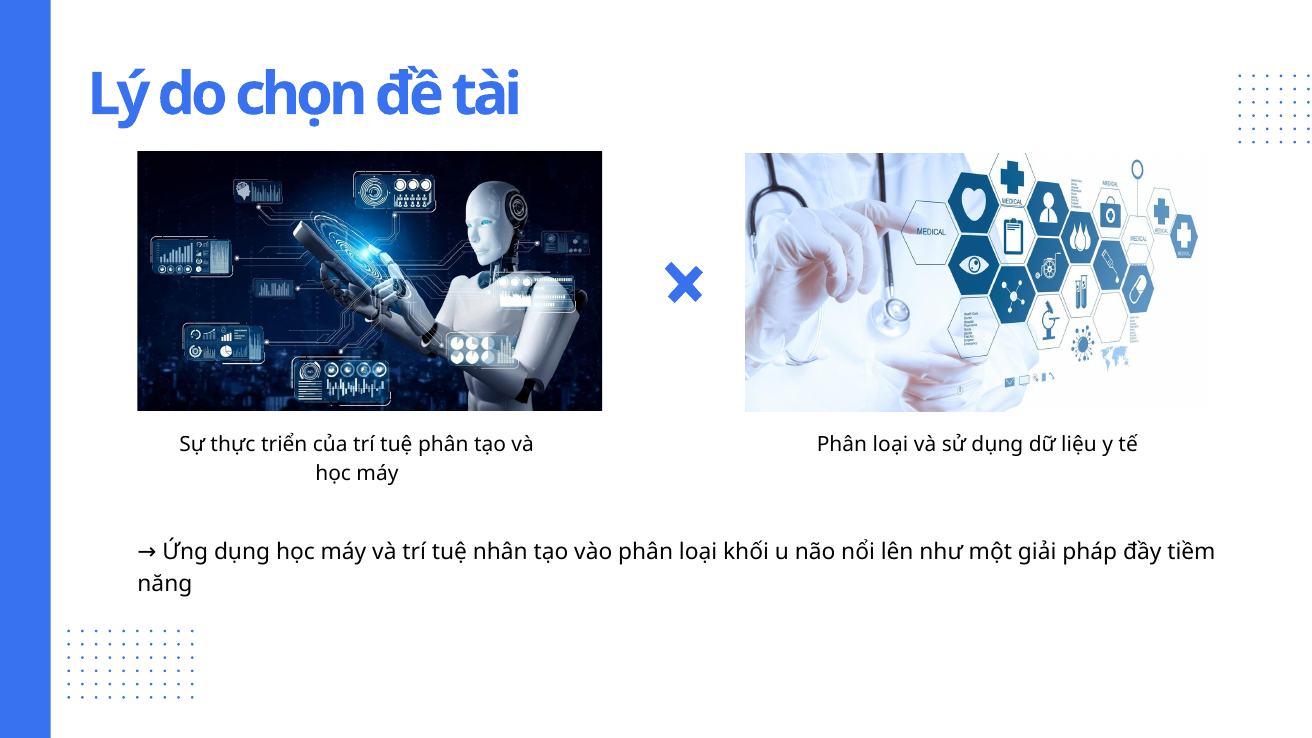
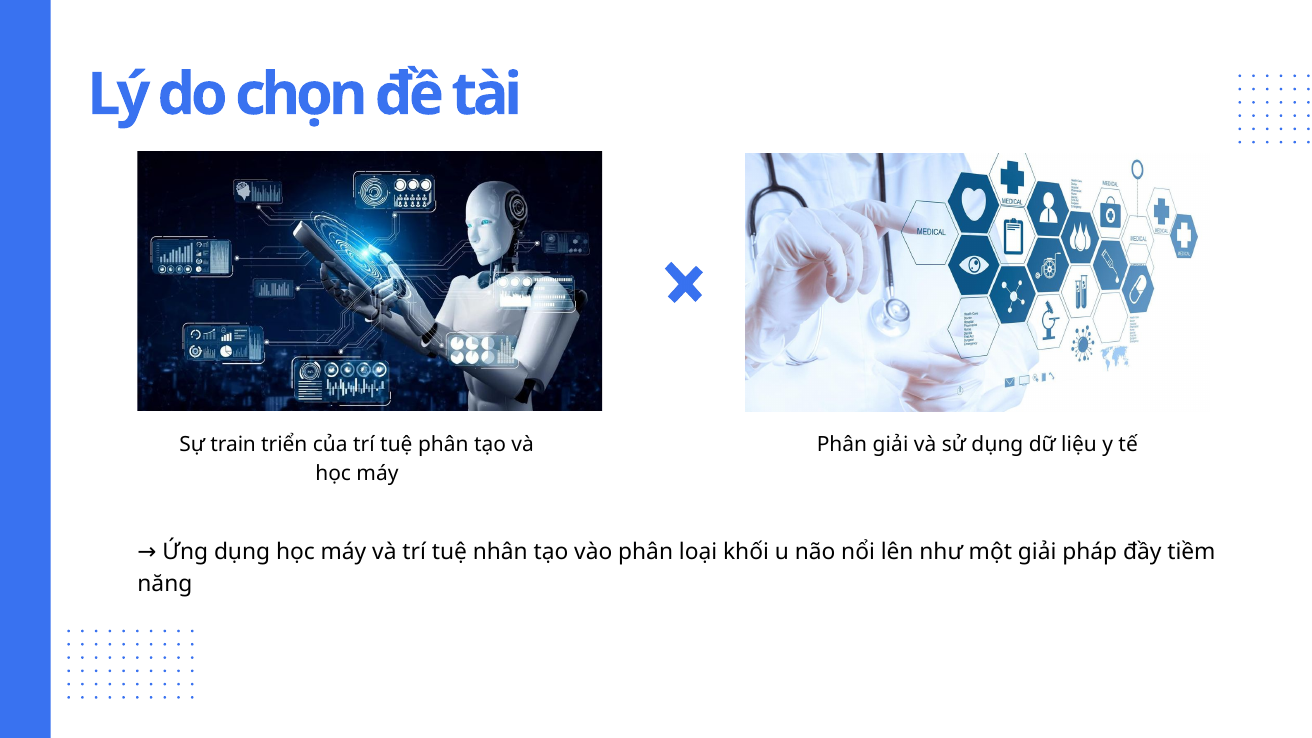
thực: thực -> train (233, 444)
loại: loại -> giải (890, 444)
